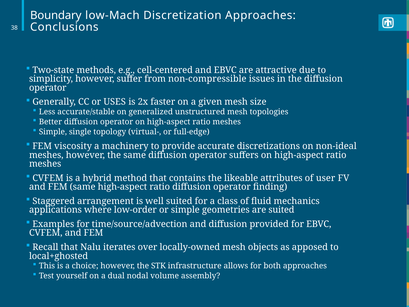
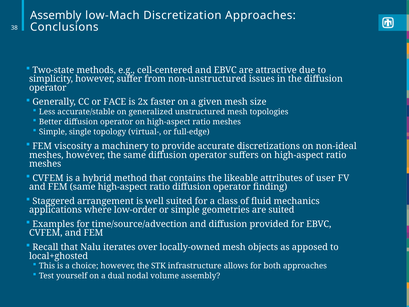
Boundary: Boundary -> Assembly (56, 15)
non-compressible: non-compressible -> non-unstructured (207, 79)
USES: USES -> FACE (115, 102)
